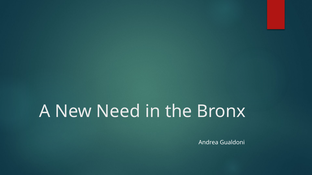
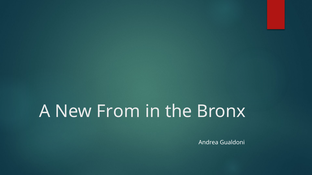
Need: Need -> From (118, 112)
